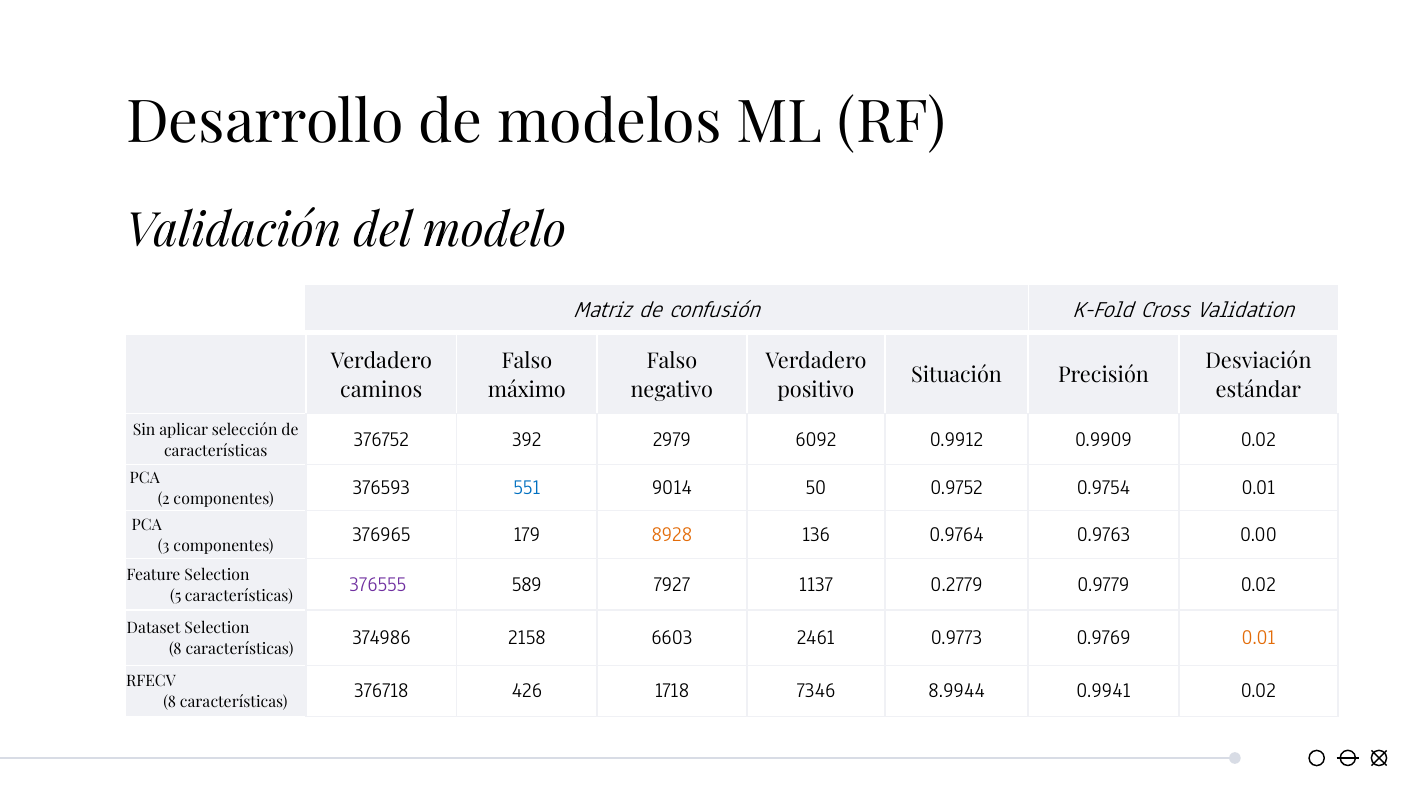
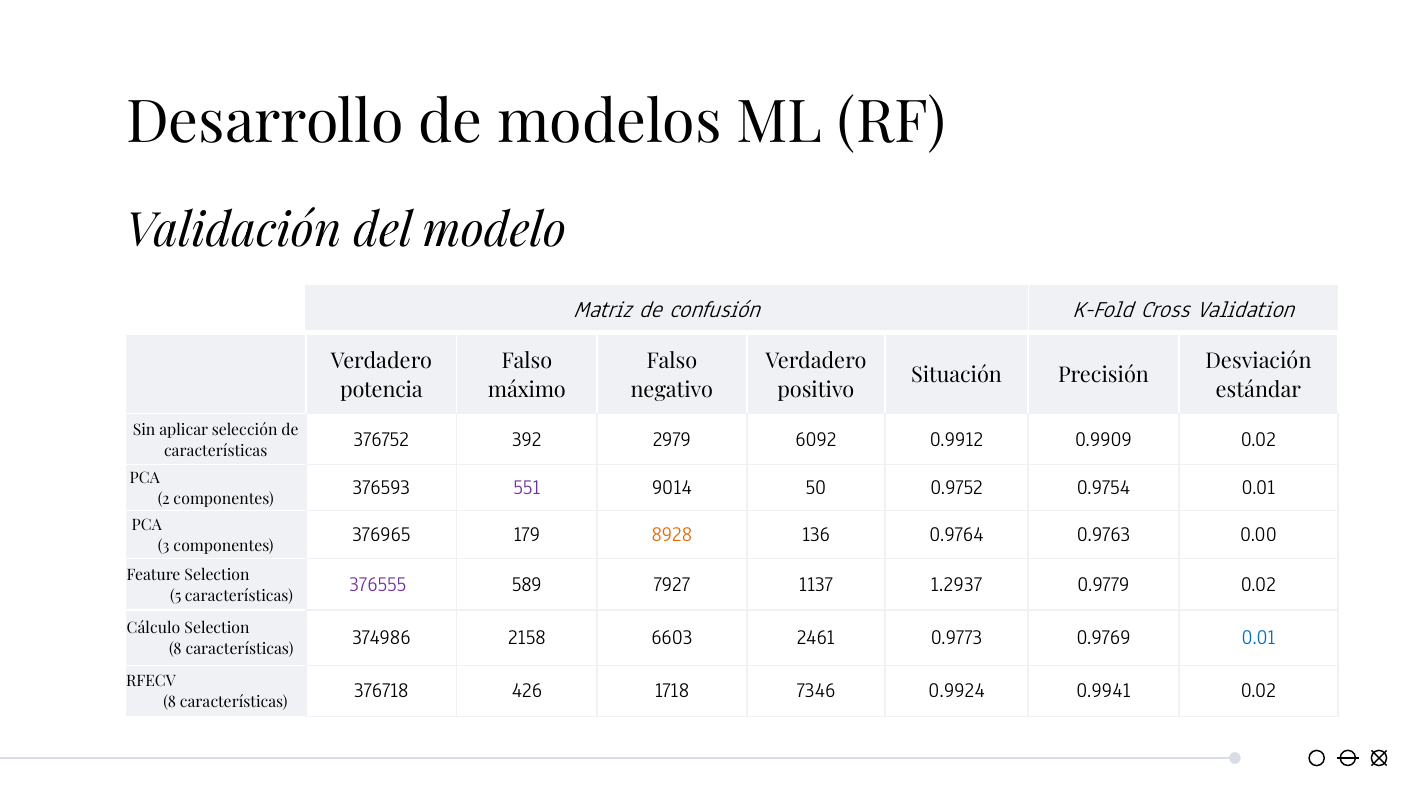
caminos: caminos -> potencia (381, 390)
551 colour: blue -> purple (527, 487)
0.2779: 0.2779 -> 1.2937 (956, 584)
Dataset: Dataset -> Cálculo (153, 628)
0.01 colour: orange -> blue (1259, 637)
8.9944: 8.9944 -> 0.9924 (957, 690)
